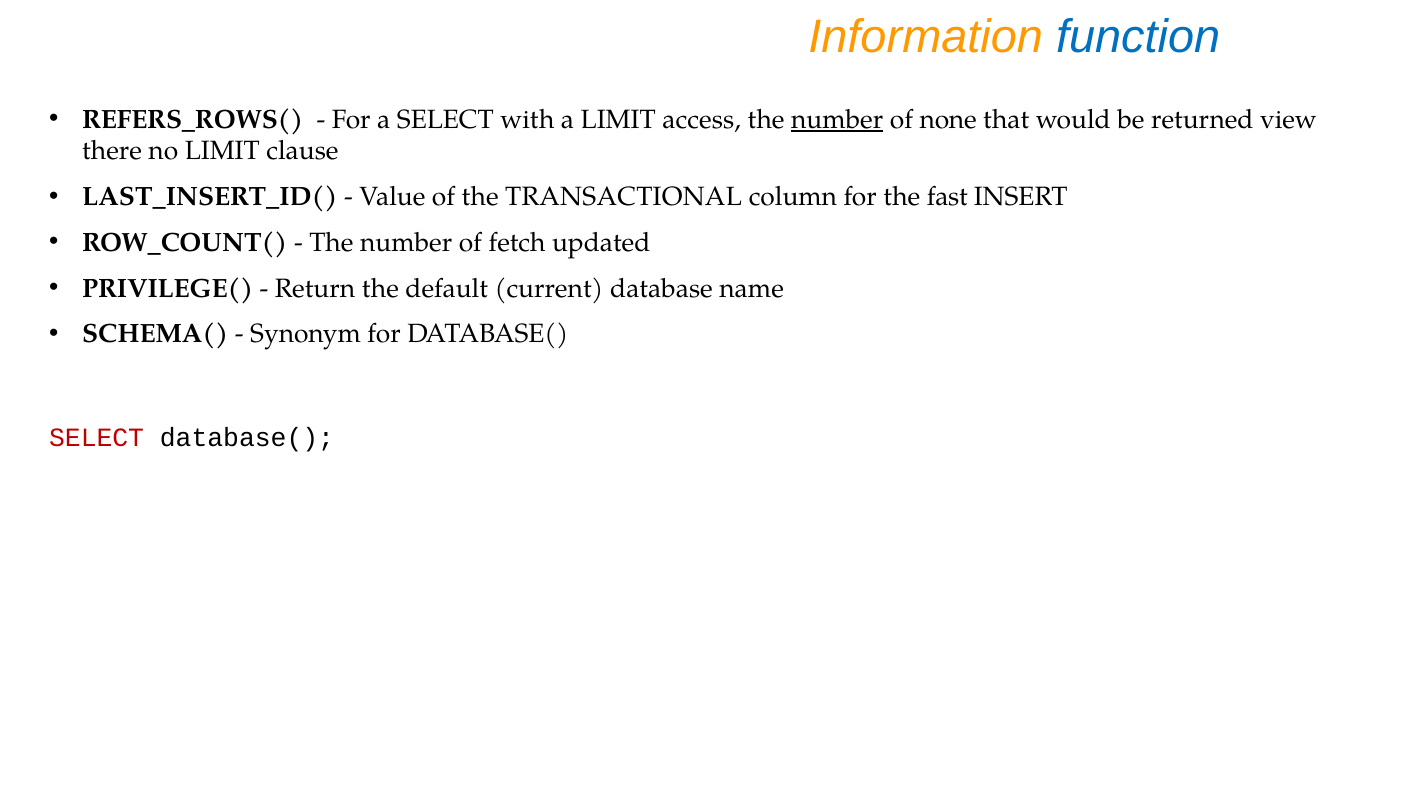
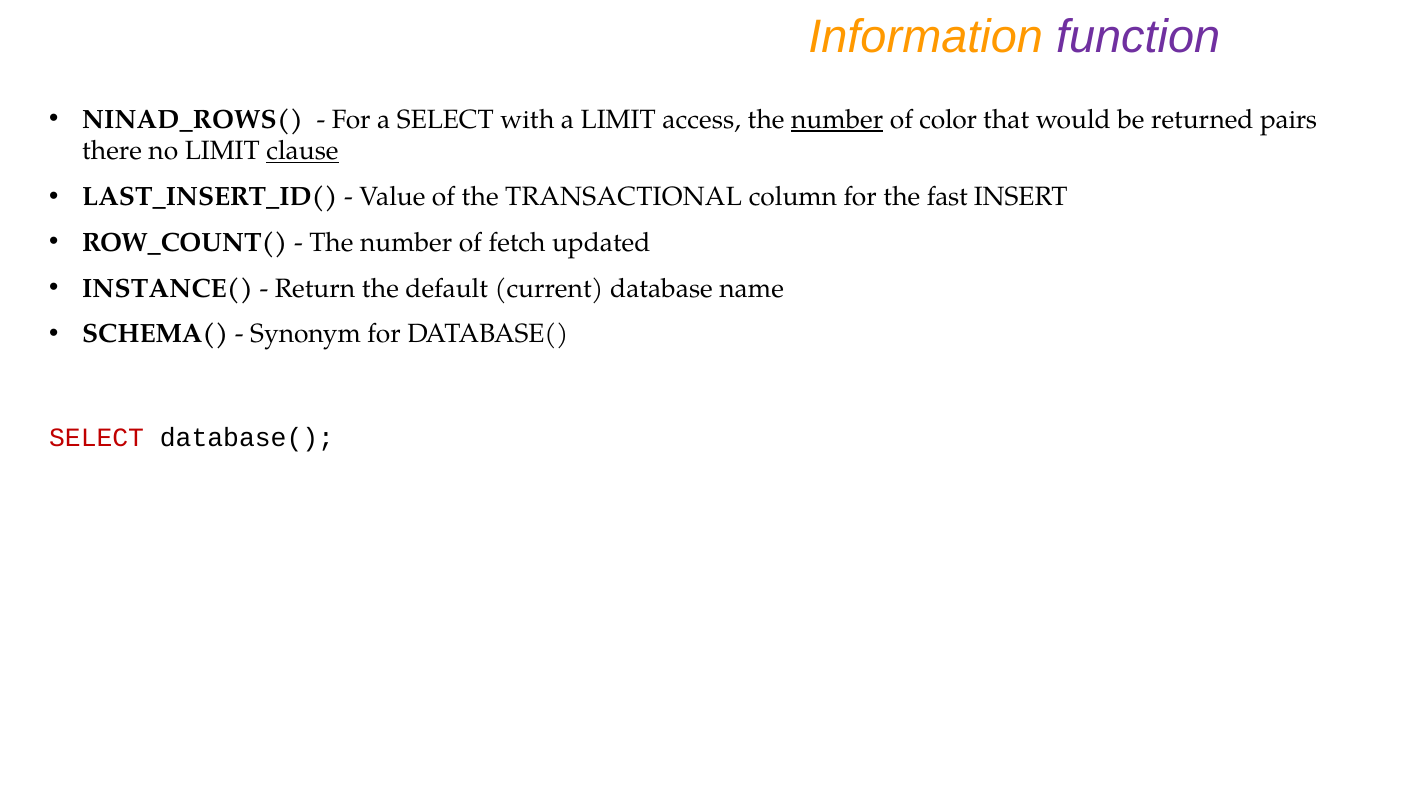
function colour: blue -> purple (1138, 37)
REFERS_ROWS(: REFERS_ROWS( -> NINAD_ROWS( (193, 119)
none: none -> color (948, 119)
view: view -> pairs (1289, 119)
clause underline: none -> present (302, 151)
PRIVILEGE(: PRIVILEGE( -> INSTANCE( (168, 288)
